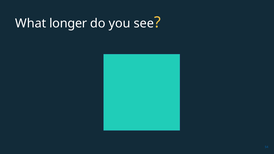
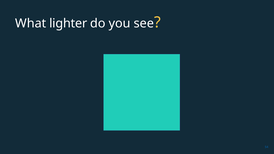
longer: longer -> lighter (68, 23)
